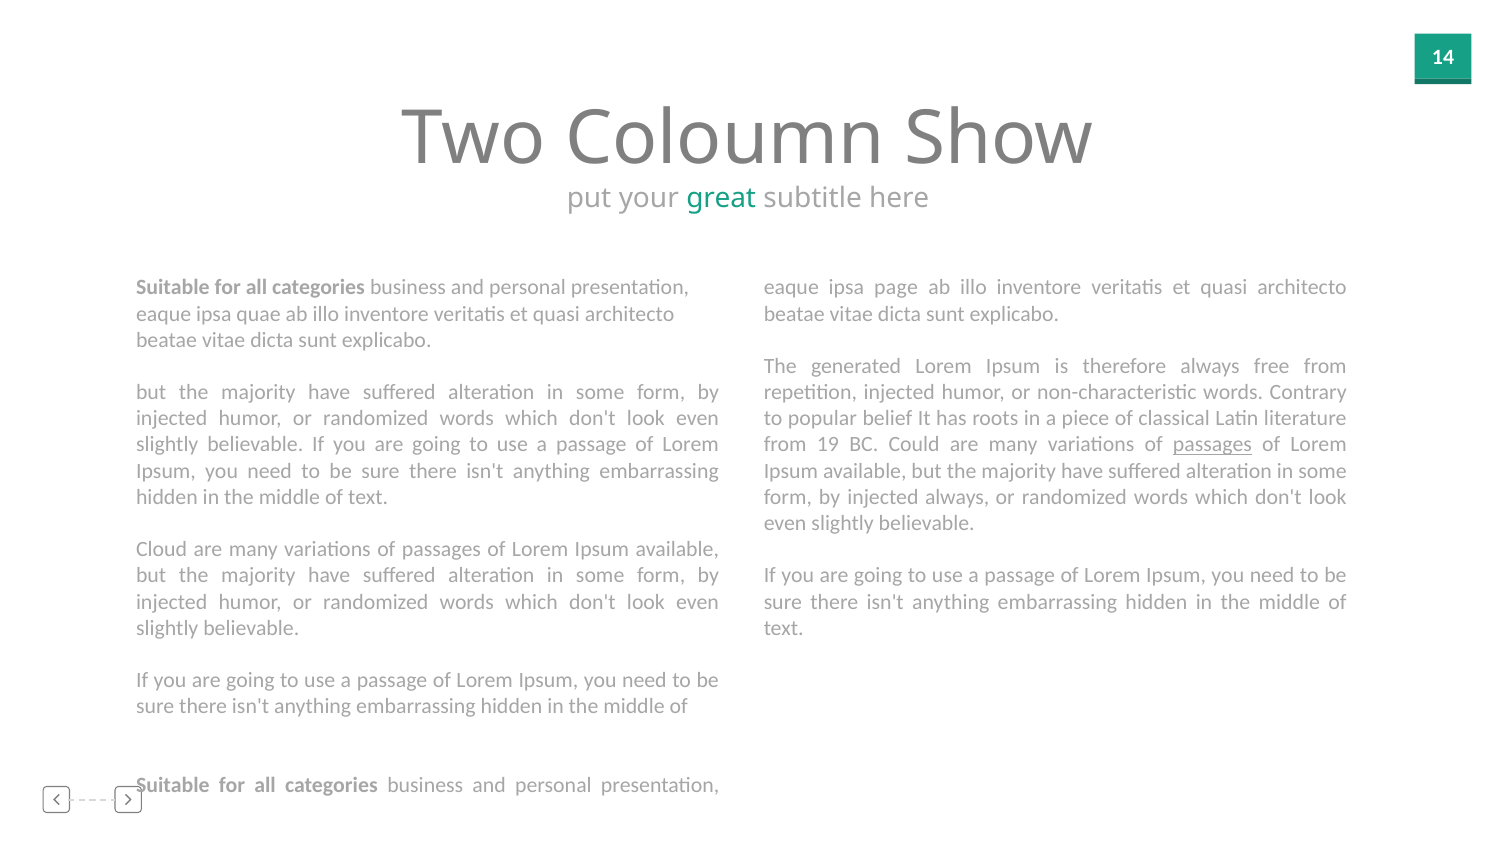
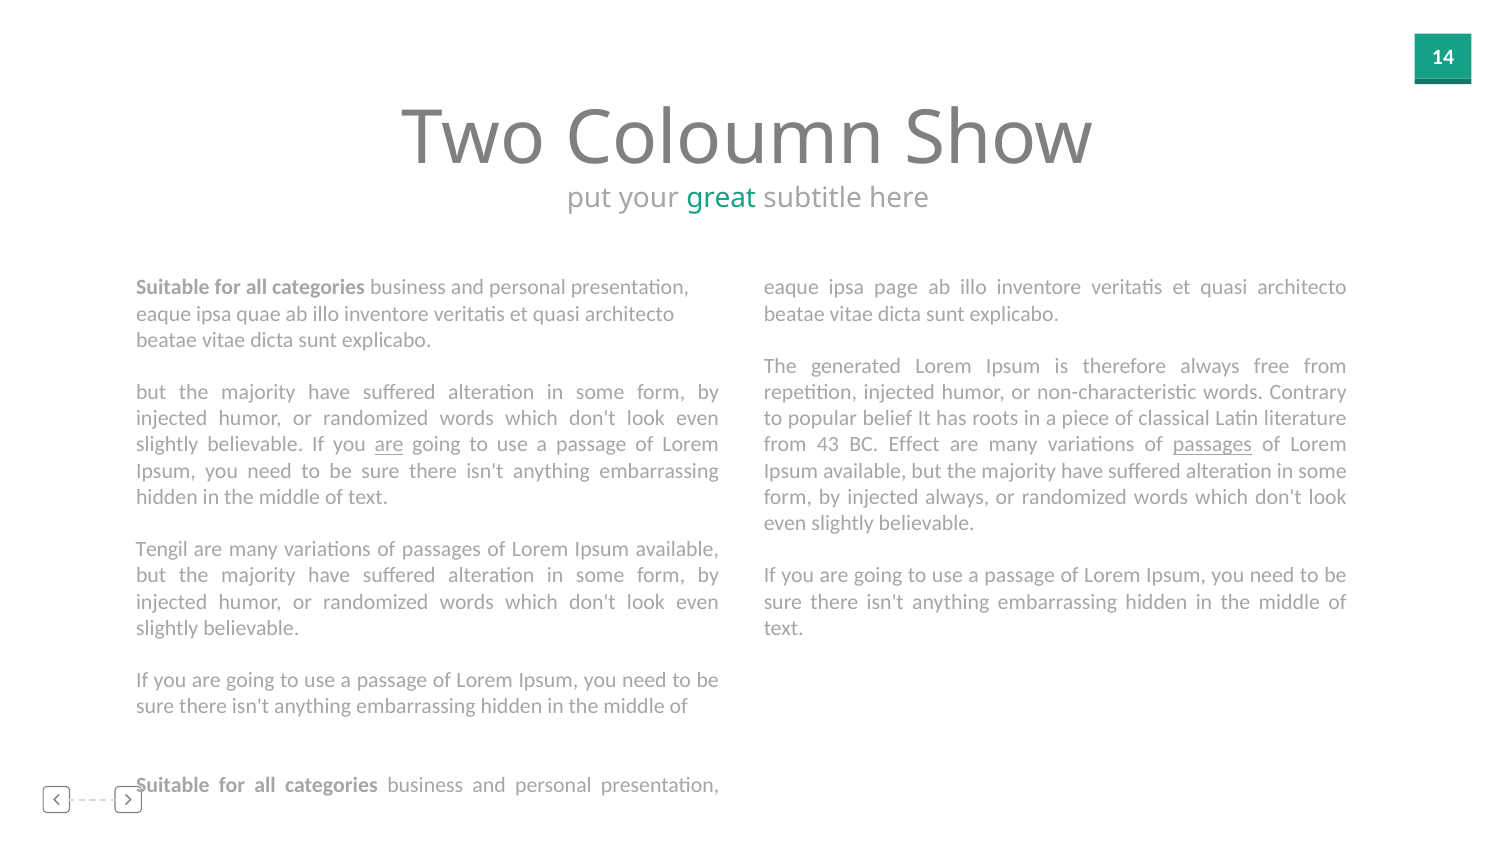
are underline: none -> present (389, 445)
19: 19 -> 43 (828, 445)
Could: Could -> Effect (914, 445)
Cloud: Cloud -> Tengil (162, 550)
